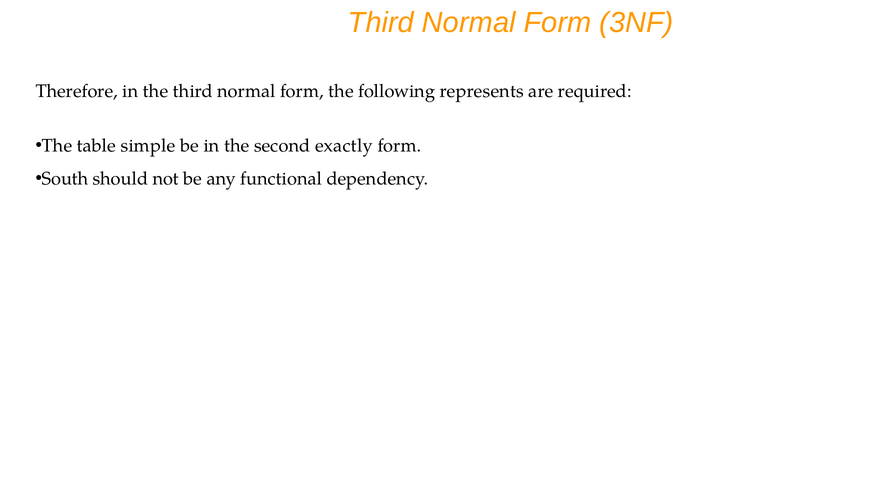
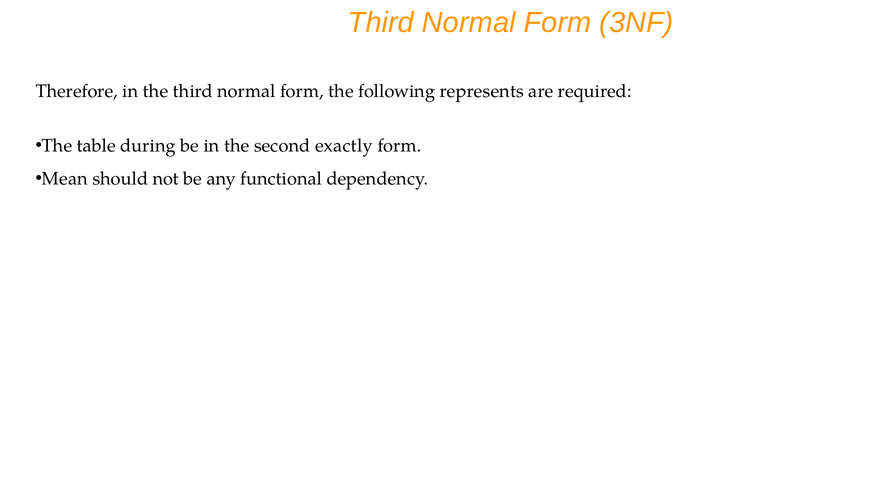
simple: simple -> during (148, 146)
South: South -> Mean (65, 179)
